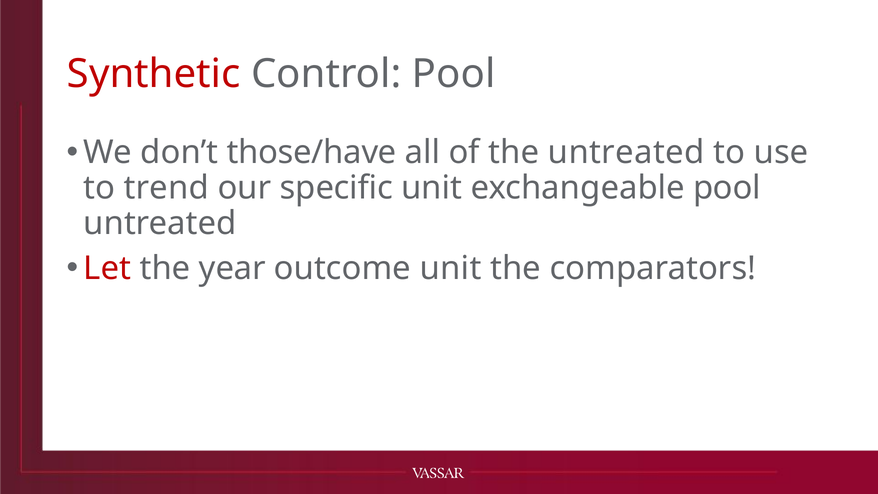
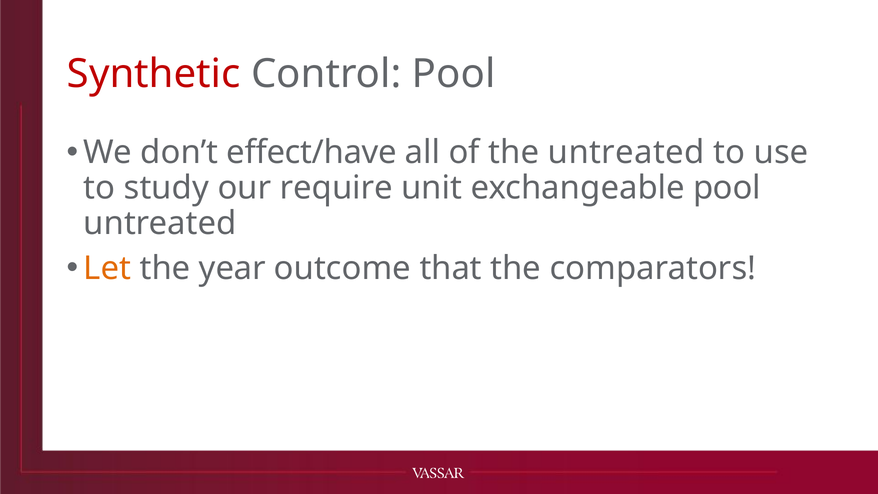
those/have: those/have -> effect/have (312, 152)
trend: trend -> study (166, 188)
specific: specific -> require (336, 188)
Let colour: red -> orange (107, 268)
outcome unit: unit -> that (451, 268)
